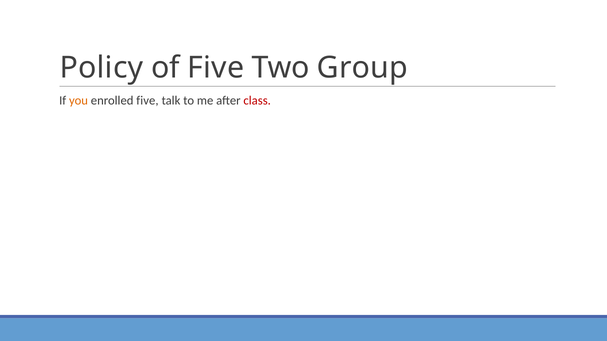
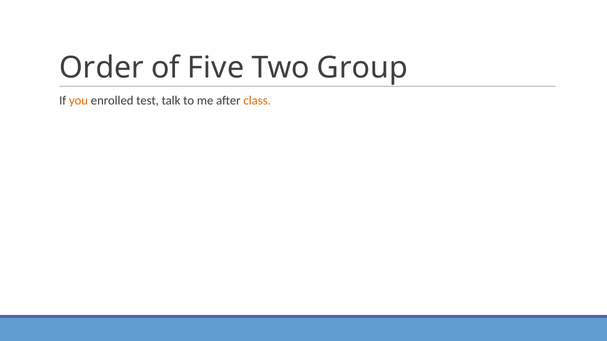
Policy: Policy -> Order (102, 68)
enrolled five: five -> test (148, 101)
class colour: red -> orange (257, 101)
